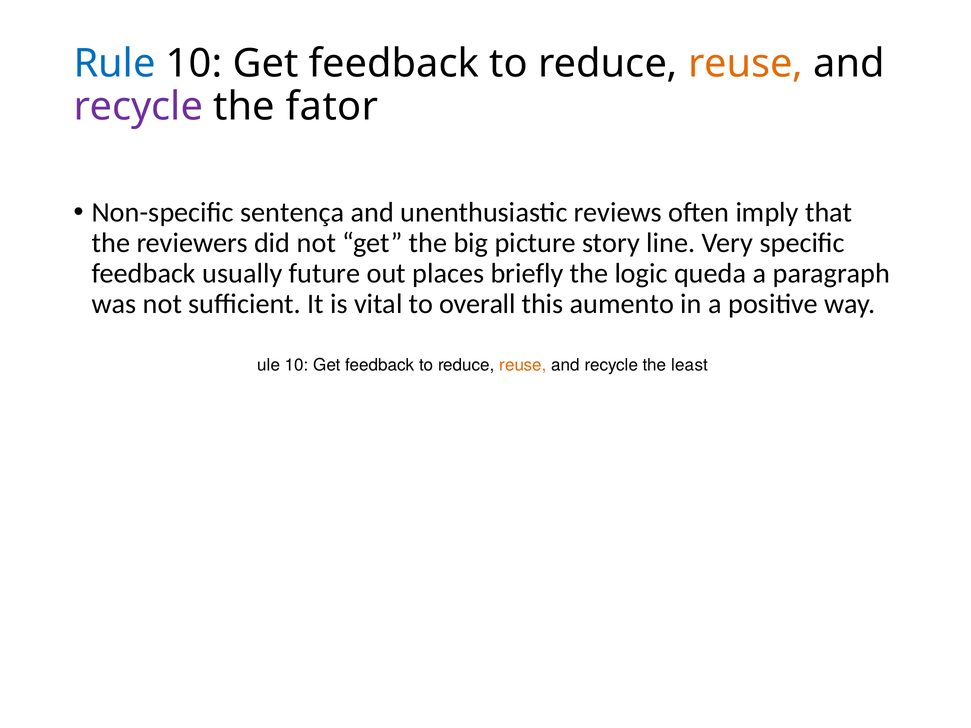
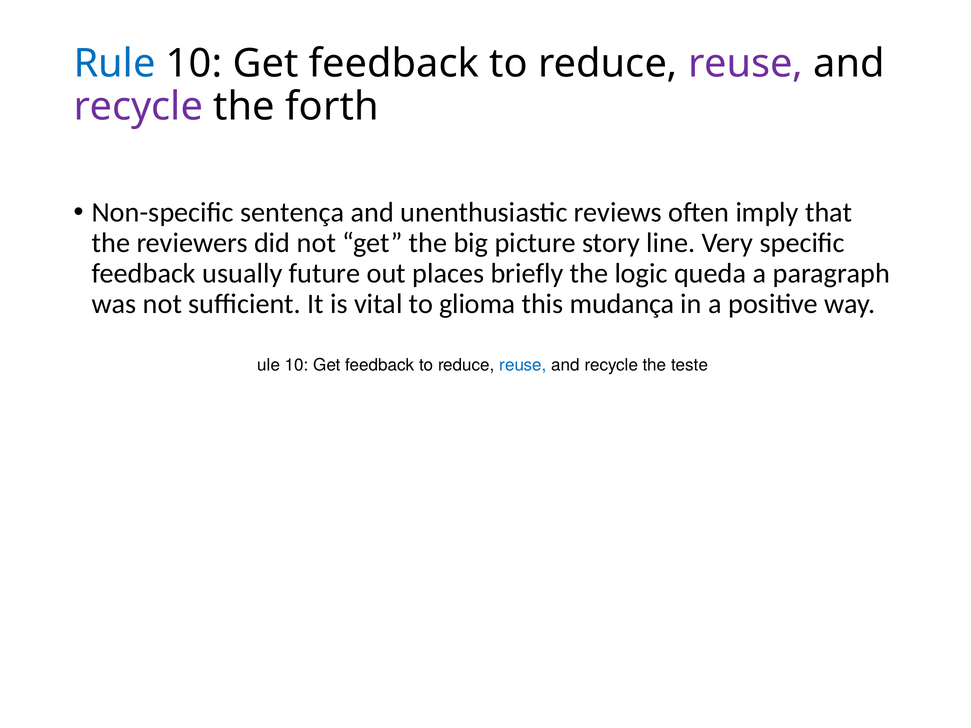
reuse colour: orange -> purple (746, 63)
fator: fator -> forth (332, 106)
overall: overall -> glioma (477, 304)
aumento: aumento -> mudança (622, 304)
reuse colour: orange -> blue (523, 365)
least: least -> teste (690, 365)
